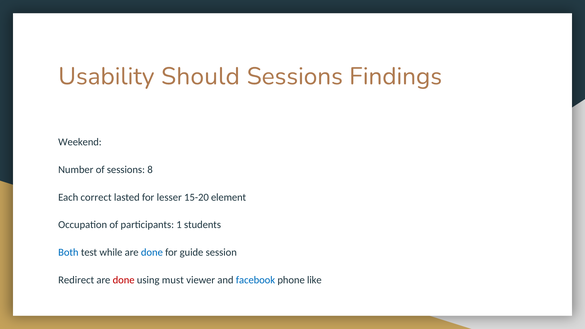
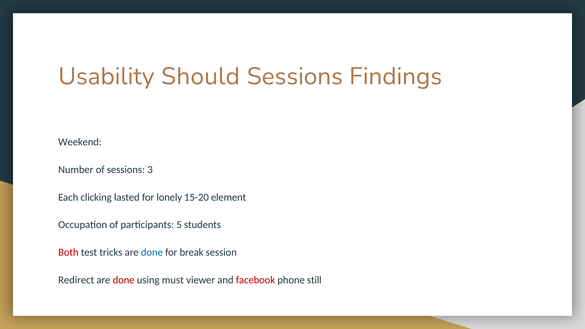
8: 8 -> 3 (150, 170)
correct: correct -> clicking (96, 197)
lesser: lesser -> lonely (169, 197)
1: 1 -> 5 (179, 225)
Both colour: blue -> red (68, 252)
while: while -> tricks (111, 252)
guide: guide -> break (192, 252)
facebook colour: blue -> red (255, 280)
like: like -> still (314, 280)
